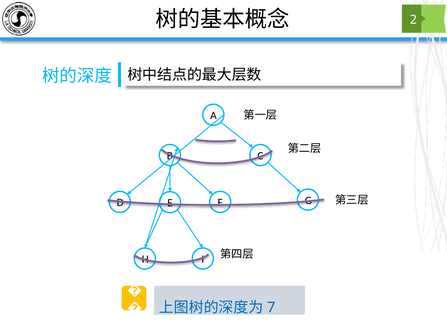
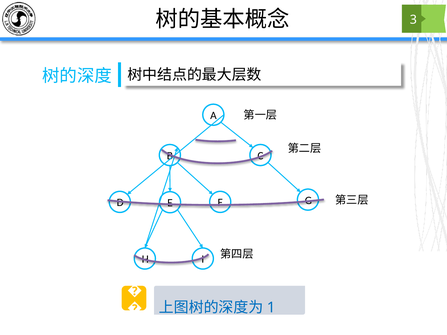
2: 2 -> 3 (413, 20)
7: 7 -> 1 (271, 308)
